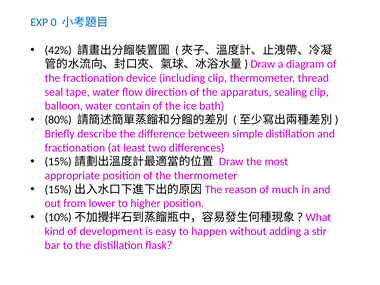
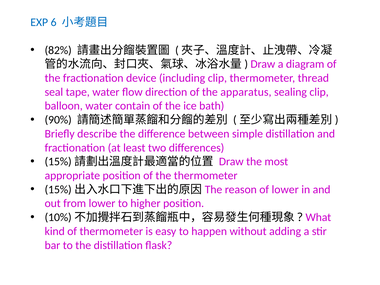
0: 0 -> 6 (54, 22)
42%: 42% -> 82% (58, 50)
80%: 80% -> 90% (58, 120)
of much: much -> lower (285, 189)
of development: development -> thermometer (111, 231)
